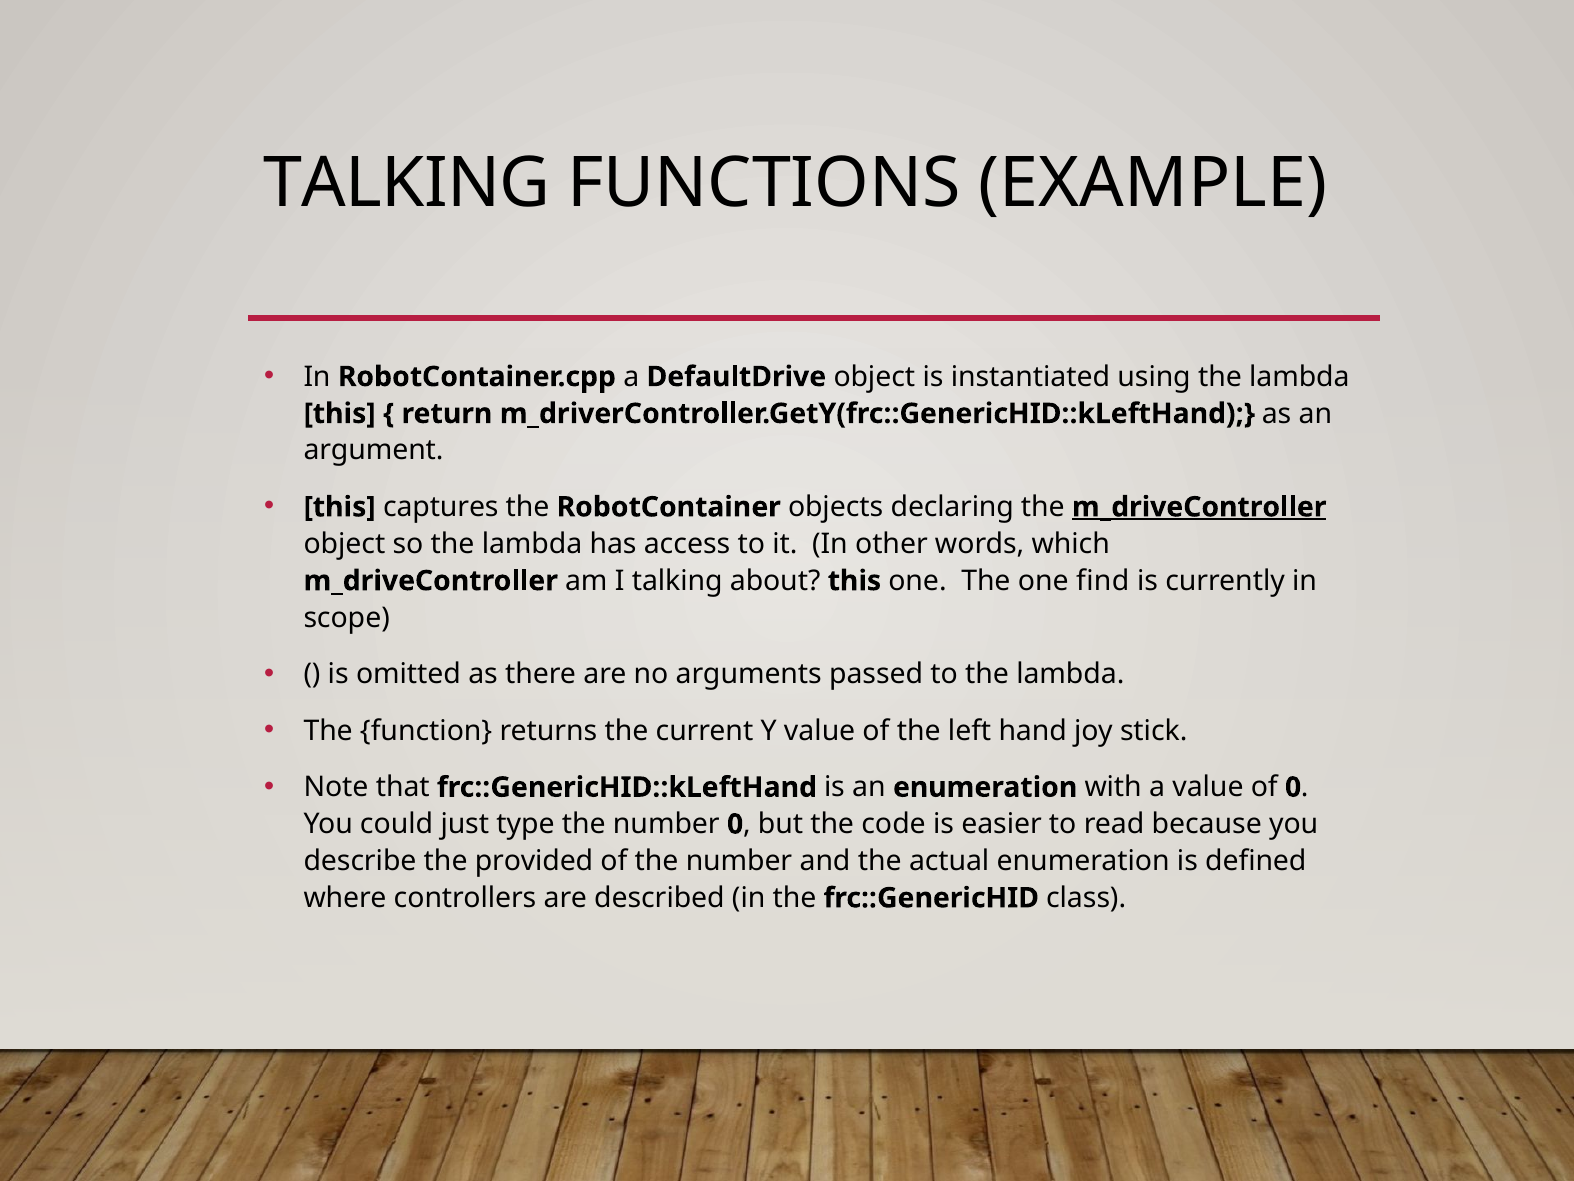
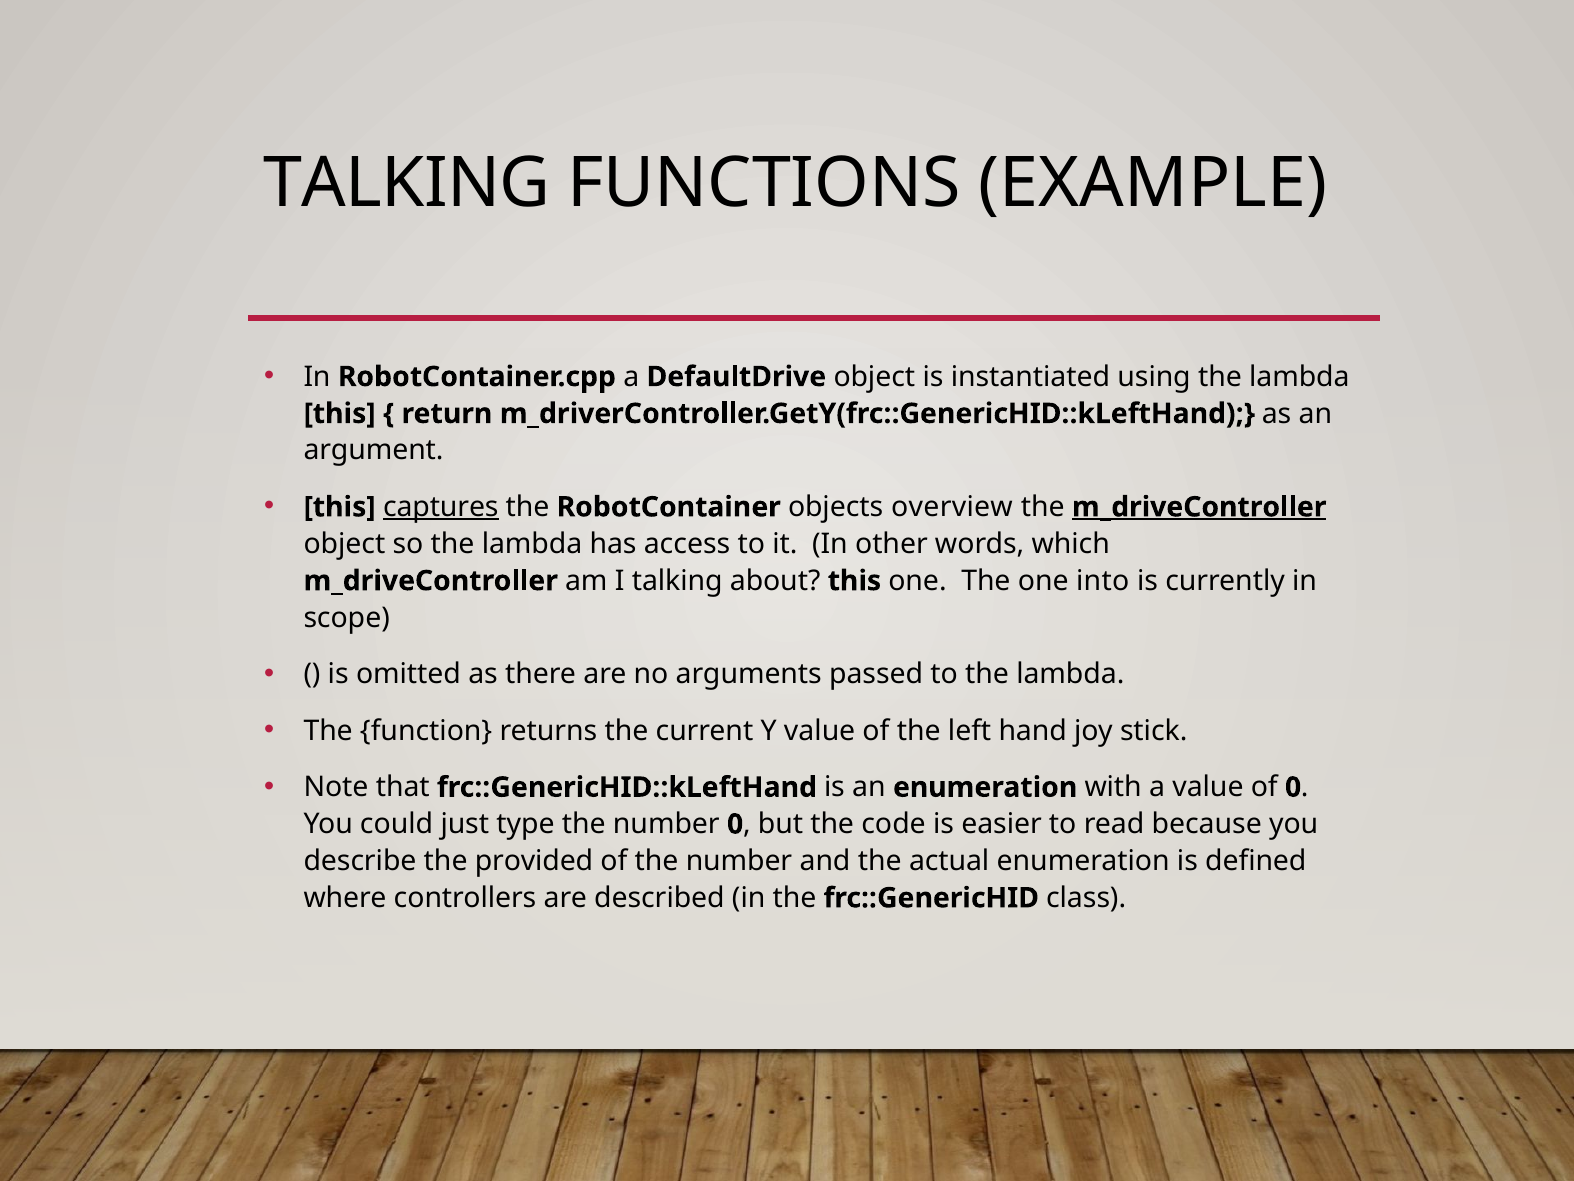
captures underline: none -> present (441, 507)
declaring: declaring -> overview (952, 507)
find: find -> into (1103, 581)
